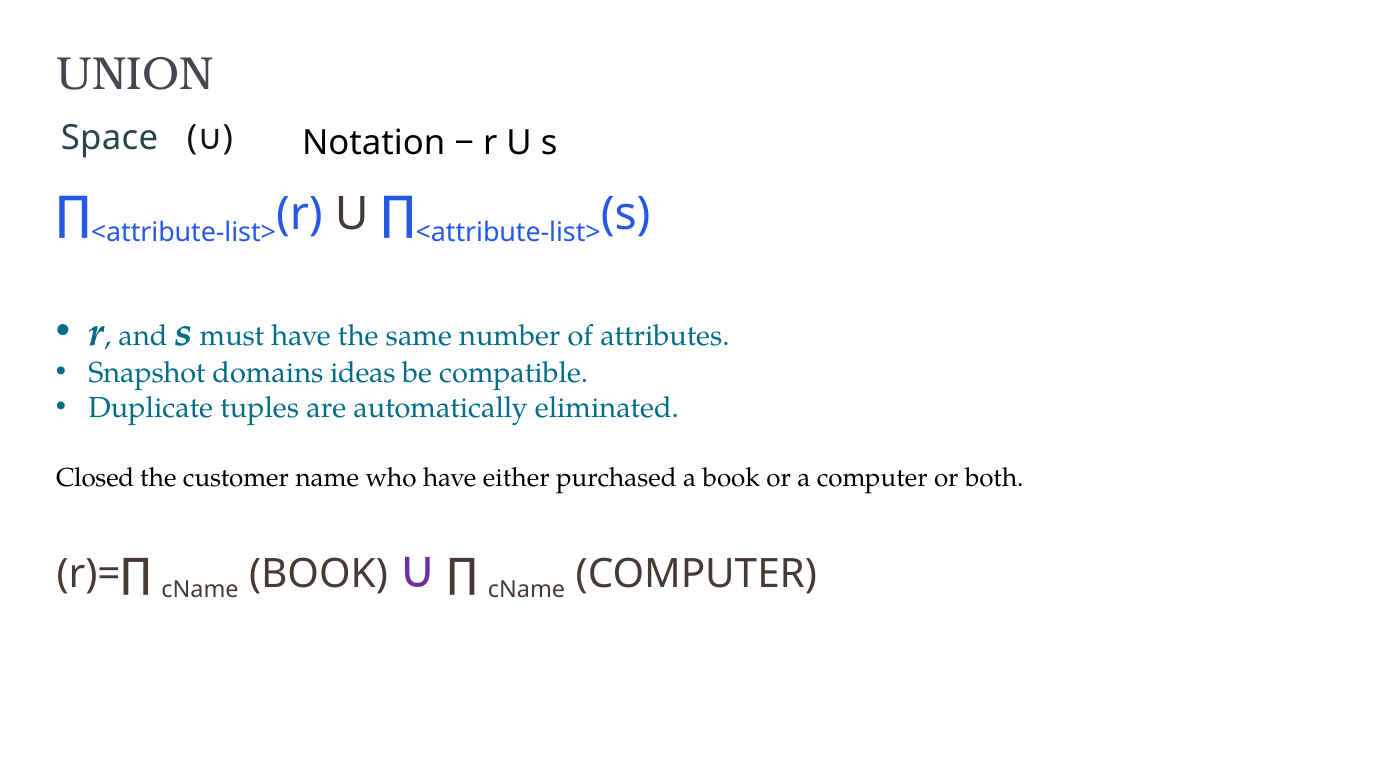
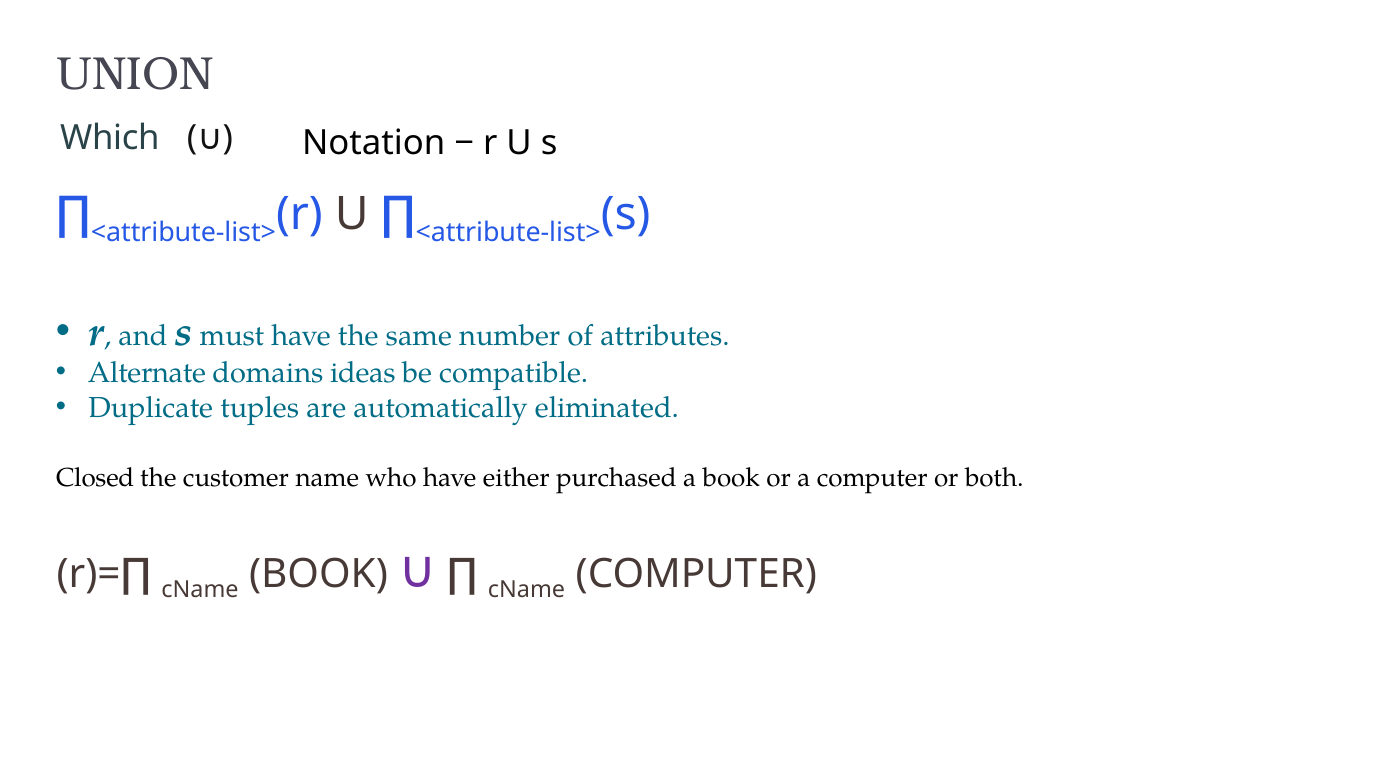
Space: Space -> Which (110, 138)
Snapshot: Snapshot -> Alternate (147, 373)
